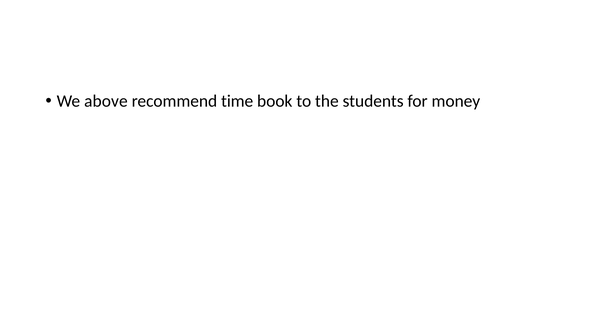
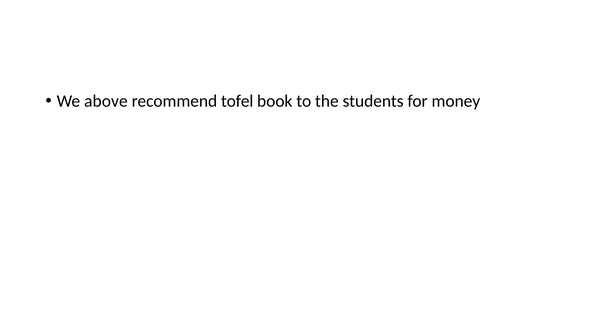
time: time -> tofel (237, 101)
